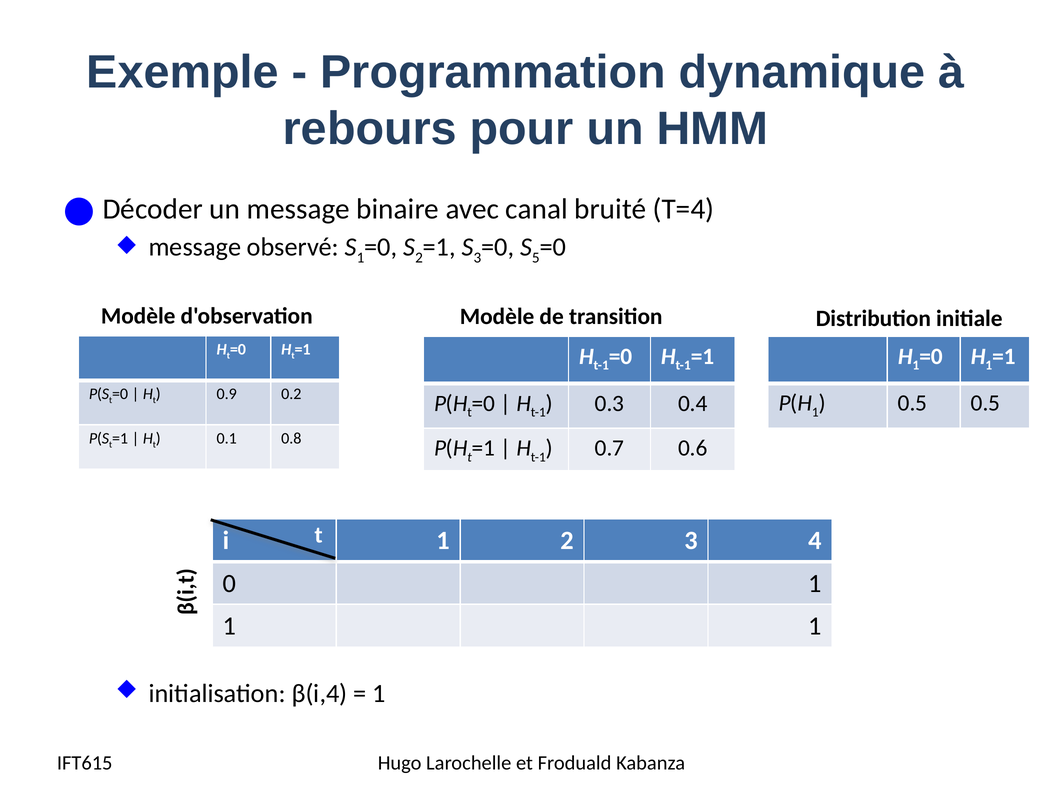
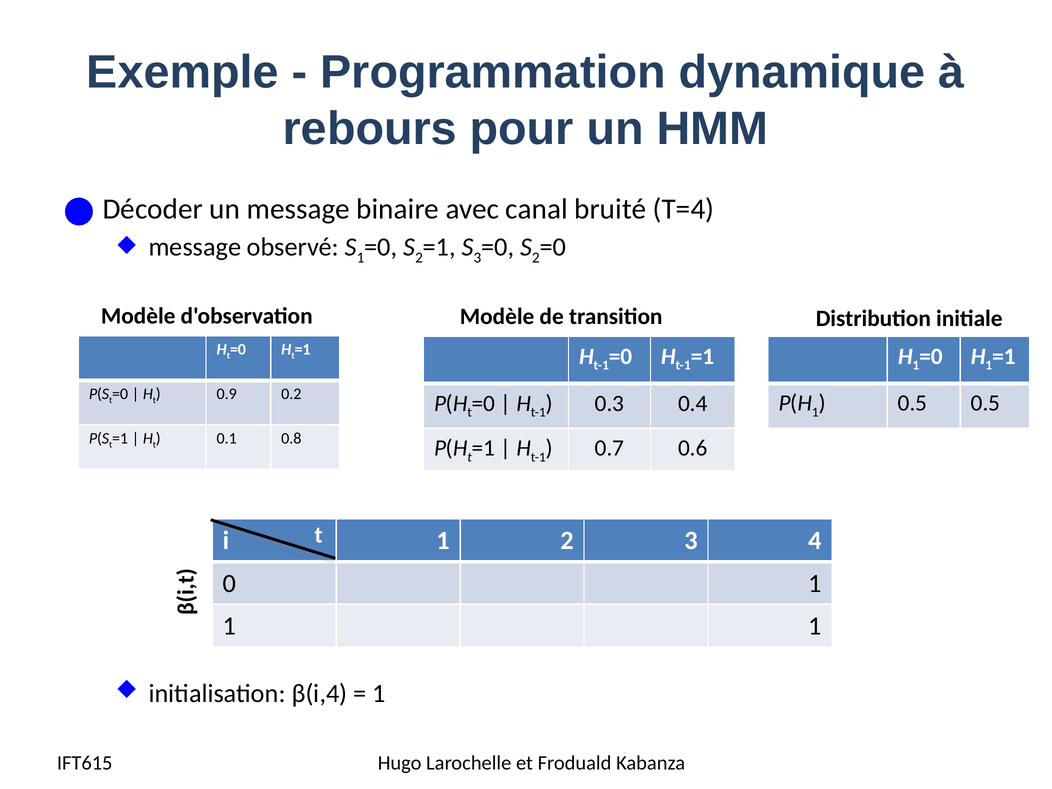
5: 5 -> 2 (536, 258)
